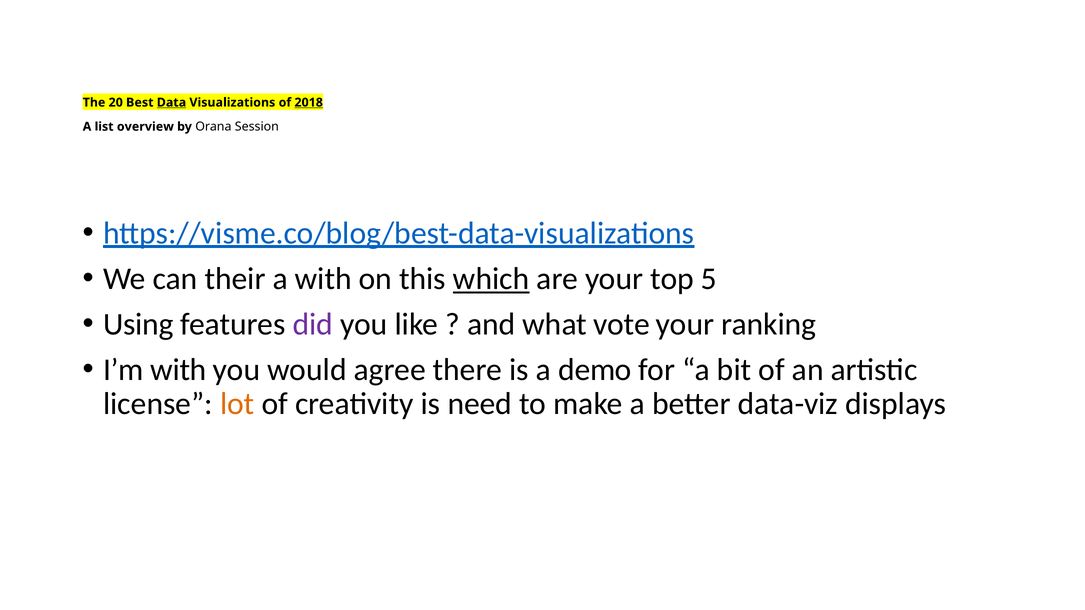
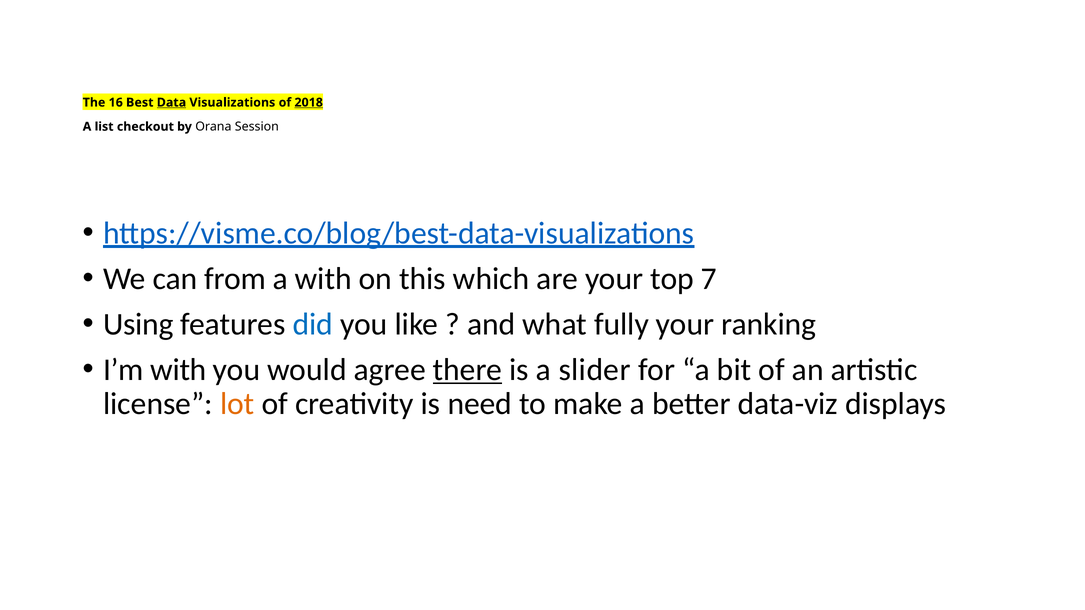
20: 20 -> 16 (116, 103)
overview: overview -> checkout (145, 127)
their: their -> from (235, 279)
which underline: present -> none (491, 279)
5: 5 -> 7 (709, 279)
did colour: purple -> blue (313, 324)
vote: vote -> fully (622, 324)
there underline: none -> present (468, 370)
demo: demo -> slider (595, 370)
